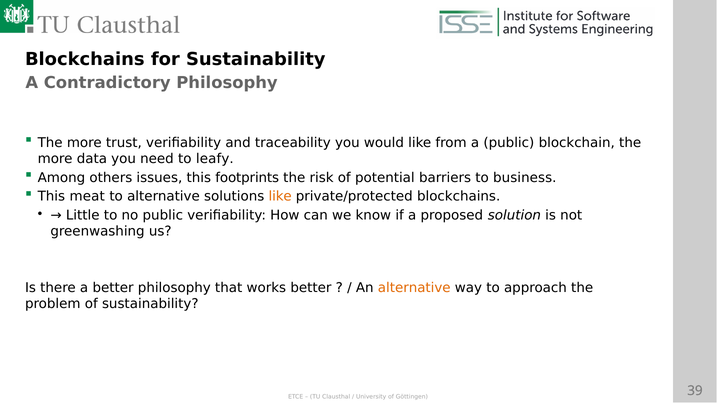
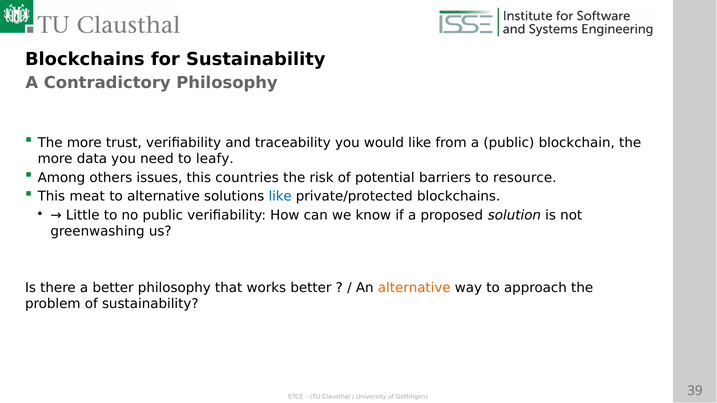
footprints: footprints -> countries (247, 178)
business: business -> resource (525, 178)
like colour: orange -> blue (280, 197)
